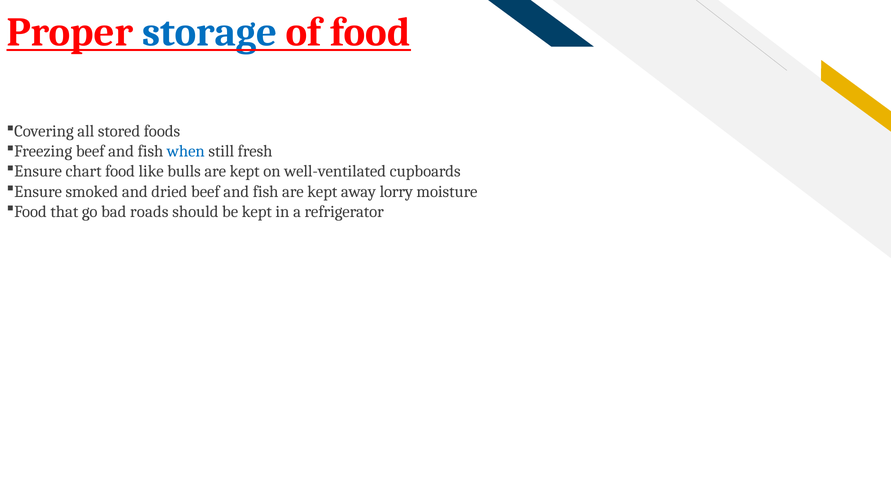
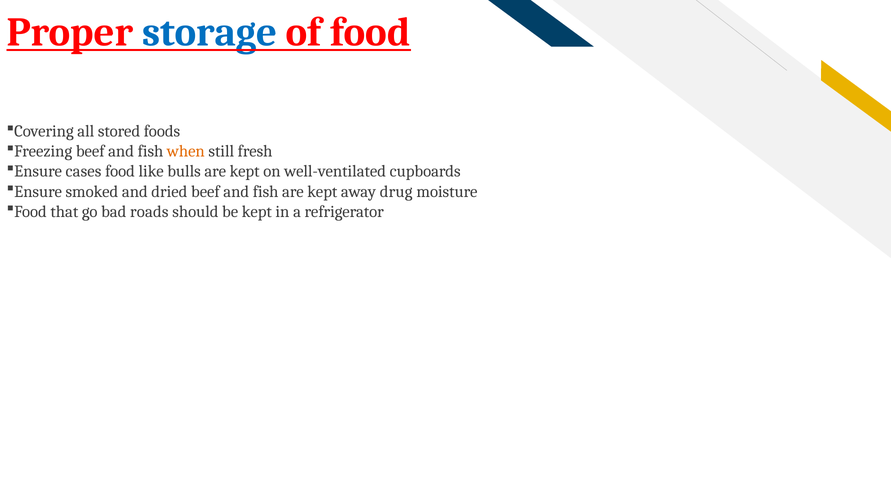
when colour: blue -> orange (186, 151)
chart: chart -> cases (83, 172)
lorry: lorry -> drug (396, 192)
